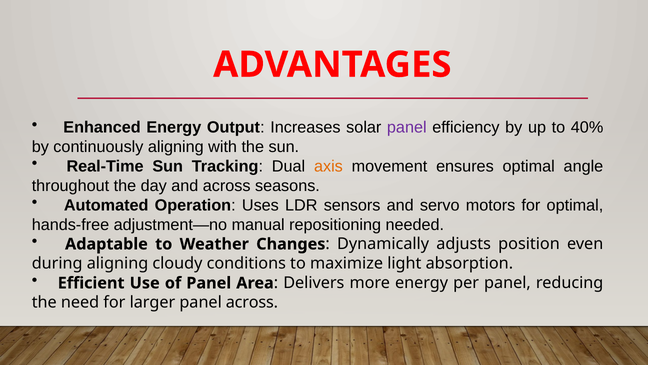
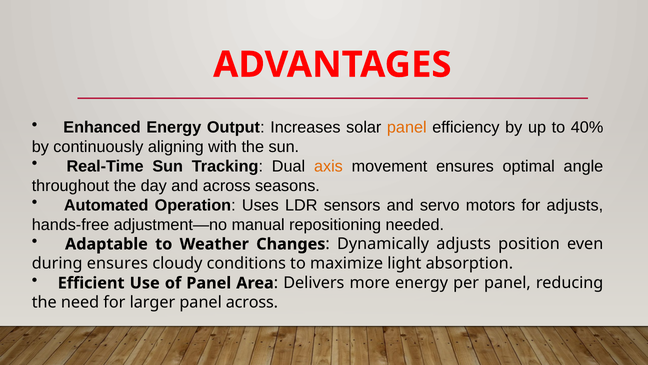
panel colour: purple -> orange (407, 127)
for optimal: optimal -> adjusts (575, 205)
during aligning: aligning -> ensures (117, 263)
